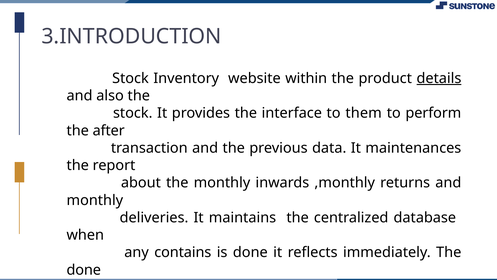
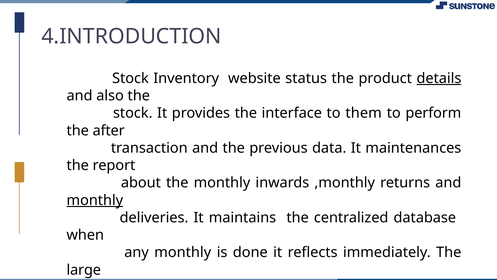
3.INTRODUCTION: 3.INTRODUCTION -> 4.INTRODUCTION (131, 36)
within: within -> status (306, 78)
monthly underline: none -> present (95, 200)
any contains: contains -> monthly (183, 252)
done: done -> large (84, 270)
